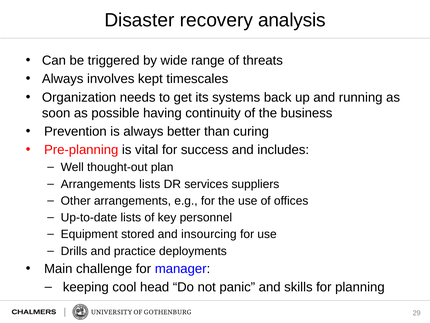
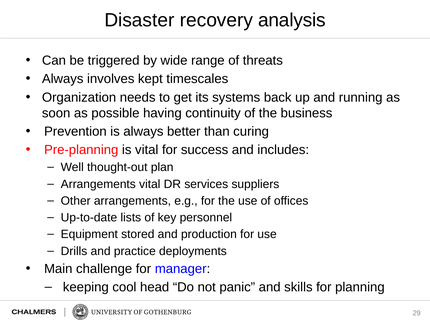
Arrangements lists: lists -> vital (150, 184)
insourcing: insourcing -> production (209, 234)
